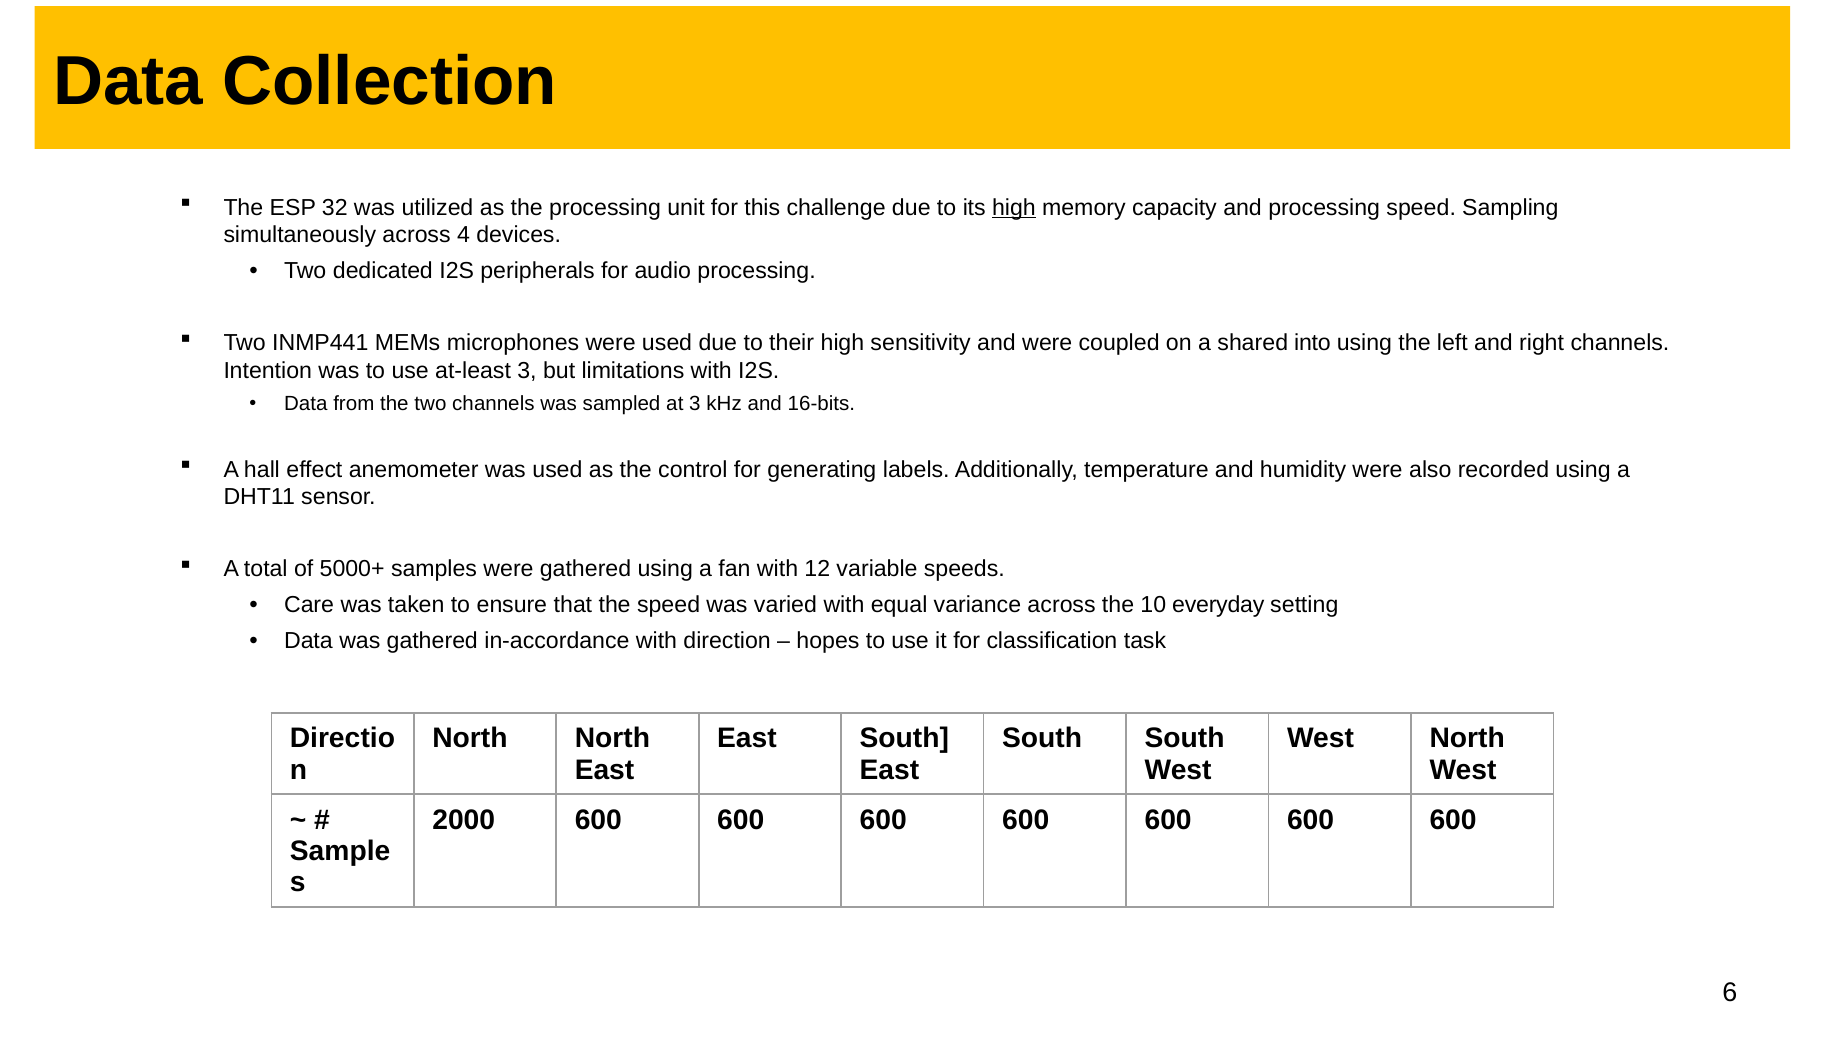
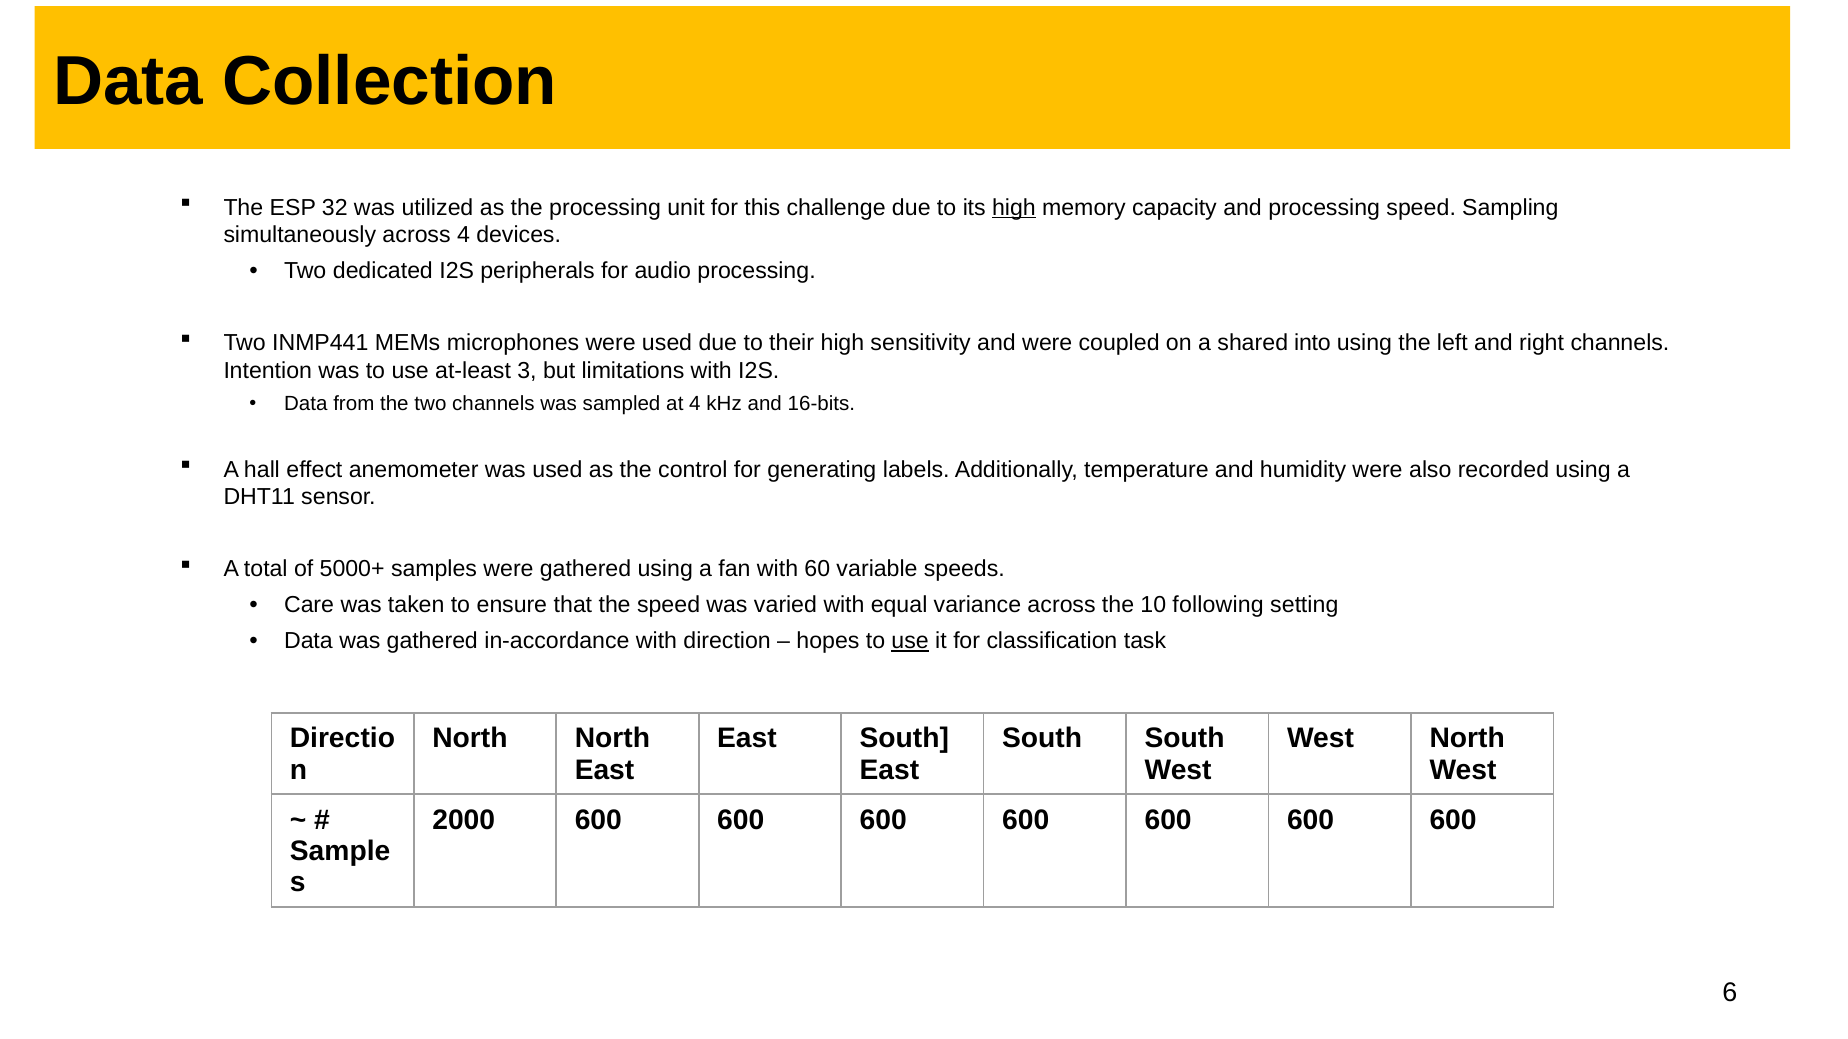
at 3: 3 -> 4 (695, 404)
12: 12 -> 60 (817, 570)
everyday: everyday -> following (1218, 606)
use underline: none -> present (910, 642)
